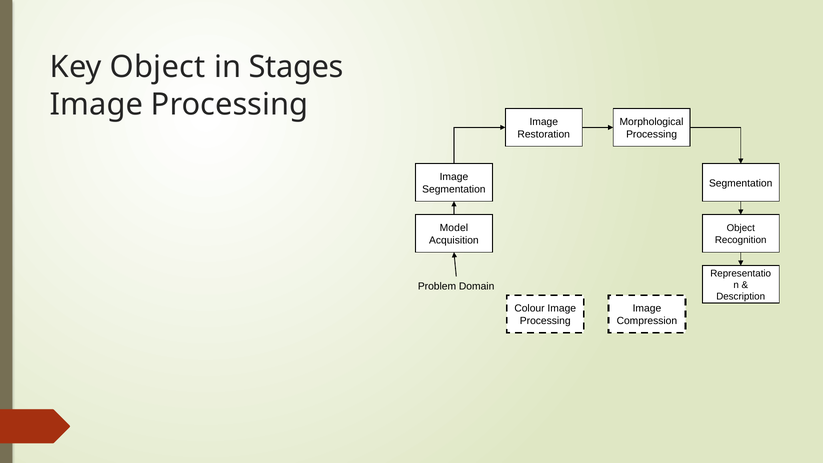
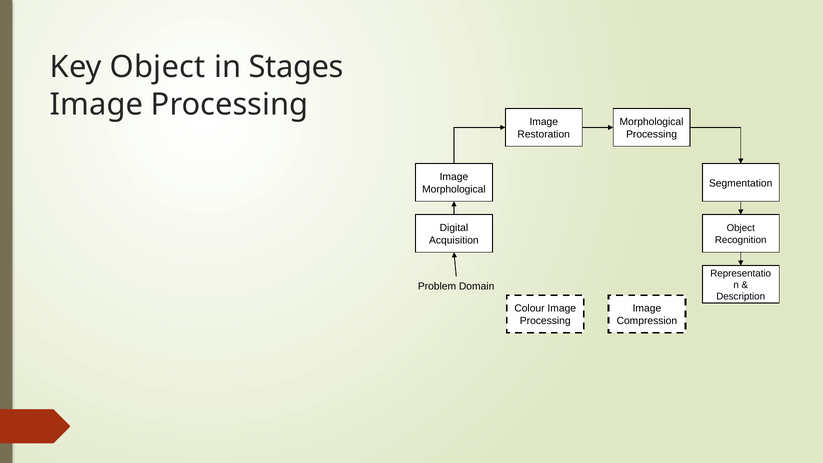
Segmentation: Segmentation -> Morphological (454, 189)
Model: Model -> Digital (454, 228)
